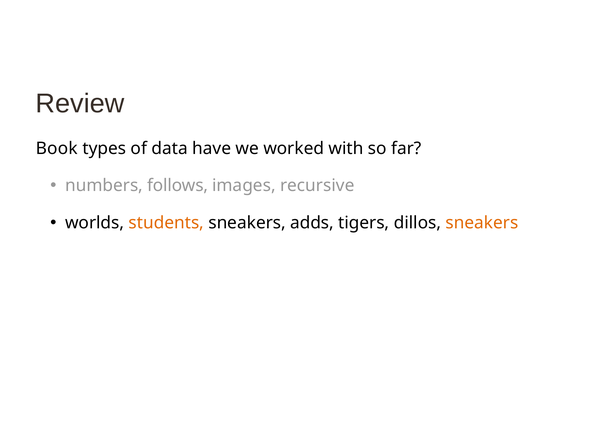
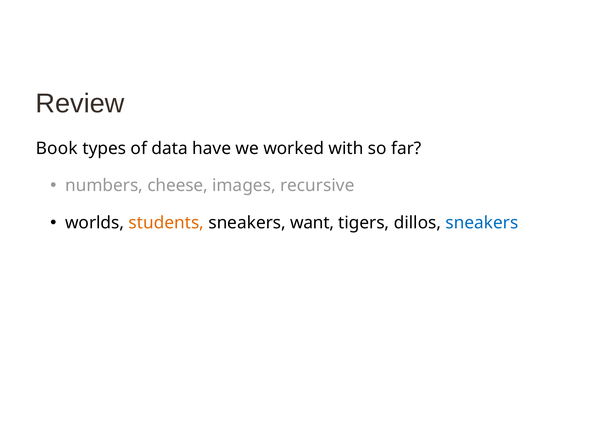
follows: follows -> cheese (178, 186)
adds: adds -> want (312, 223)
sneakers colour: orange -> blue (482, 223)
